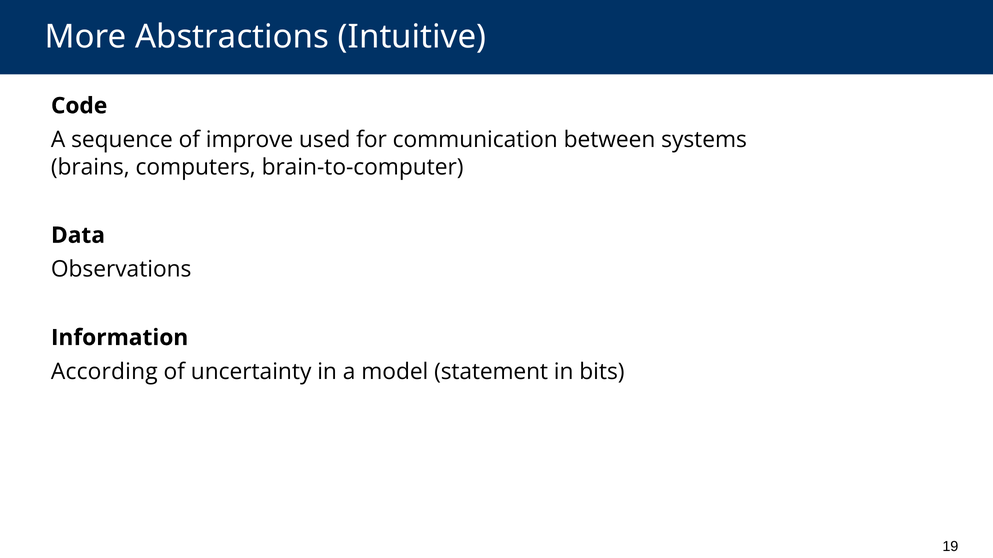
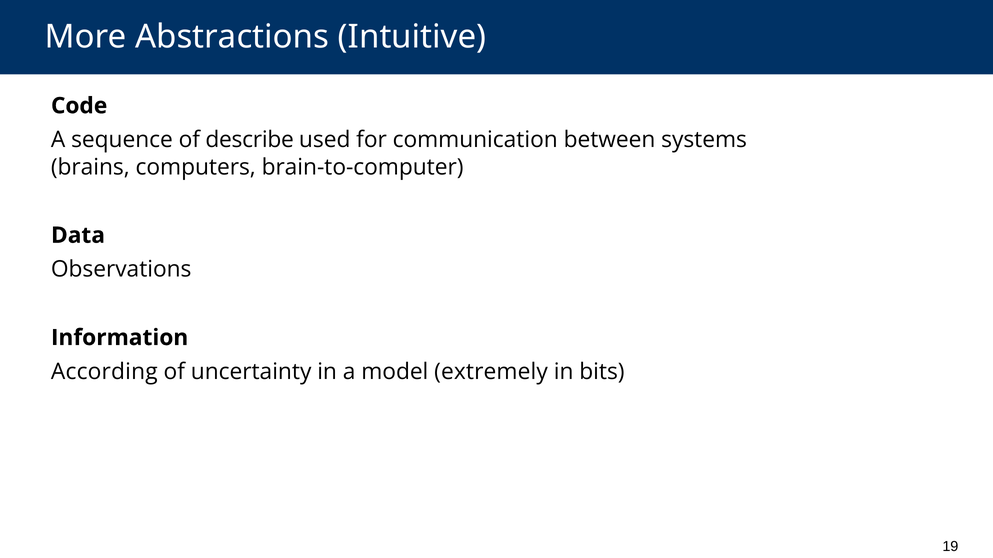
improve: improve -> describe (250, 140)
statement: statement -> extremely (491, 372)
